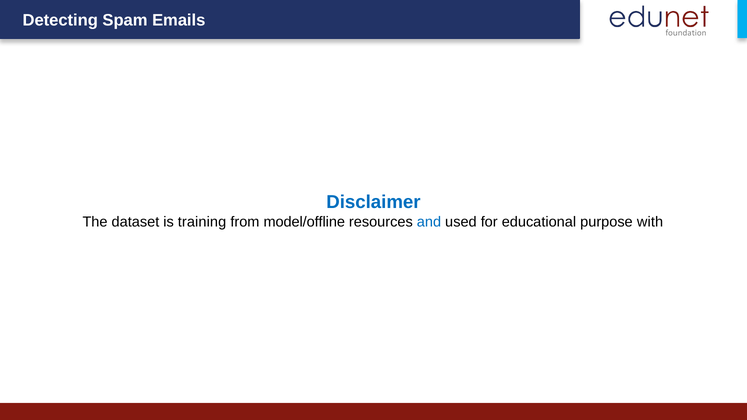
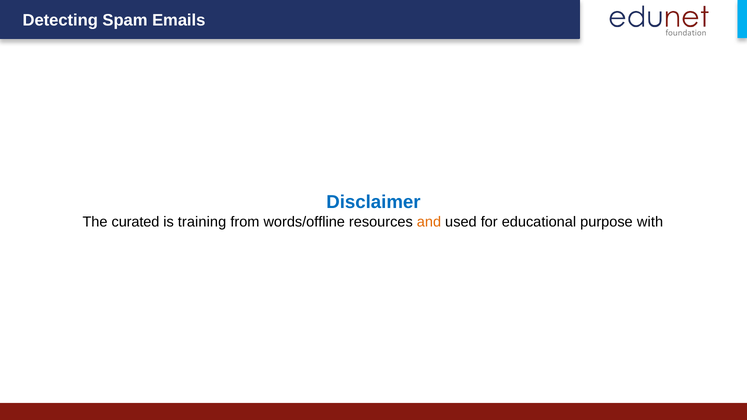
dataset: dataset -> curated (136, 222)
model/offline: model/offline -> words/offline (304, 222)
and colour: blue -> orange (429, 222)
